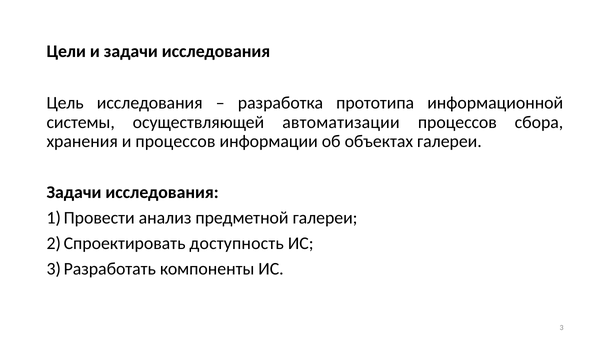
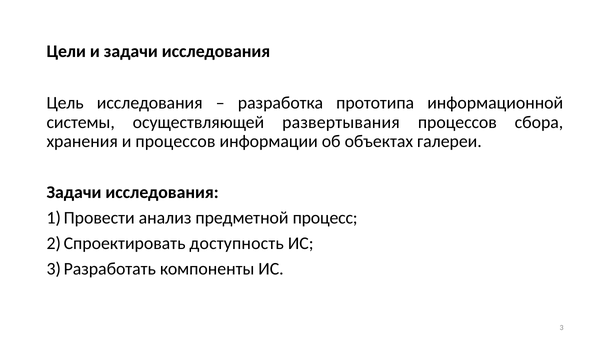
автоматизации: автоматизации -> развертывания (341, 122)
предметной галереи: галереи -> процесс (325, 218)
